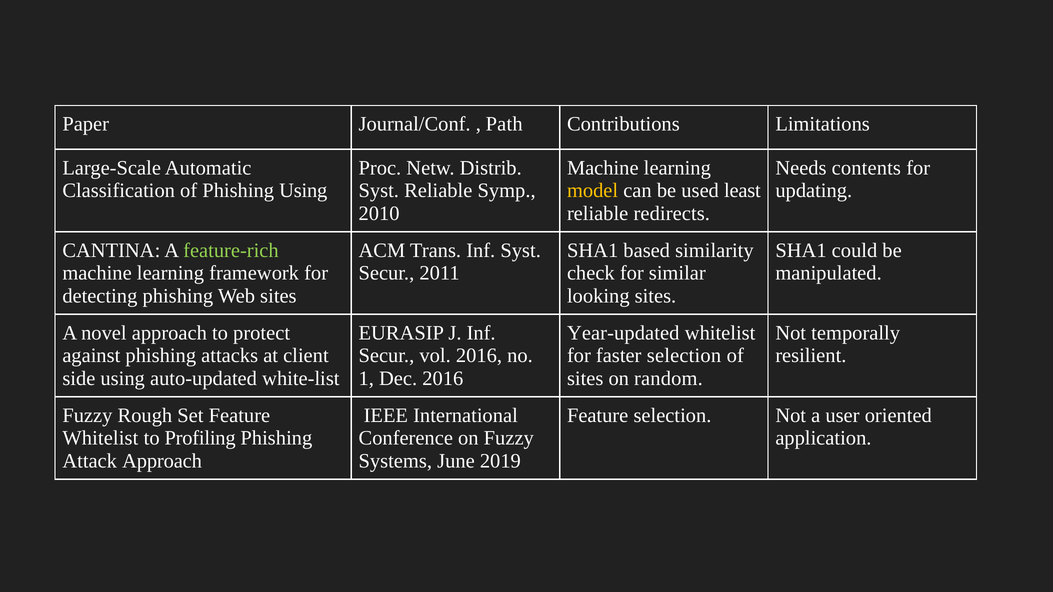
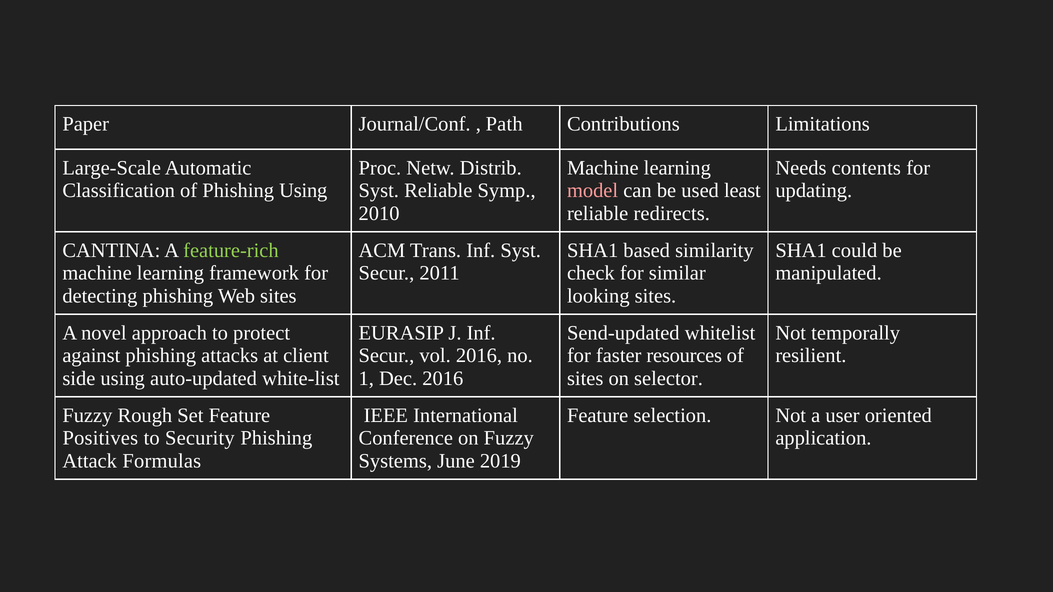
model colour: yellow -> pink (593, 191)
Year-updated: Year-updated -> Send-updated (623, 333)
faster selection: selection -> resources (684, 356)
random: random -> selector (669, 378)
Whitelist: Whitelist -> Positives (100, 438)
Profiling: Profiling -> Security (200, 438)
Attack Approach: Approach -> Formulas (162, 461)
